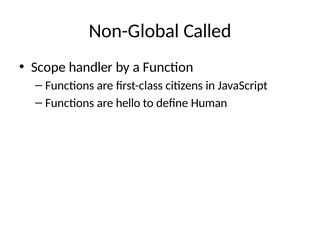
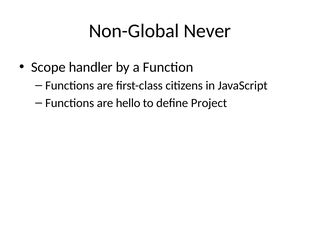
Called: Called -> Never (207, 31)
Human: Human -> Project (209, 103)
